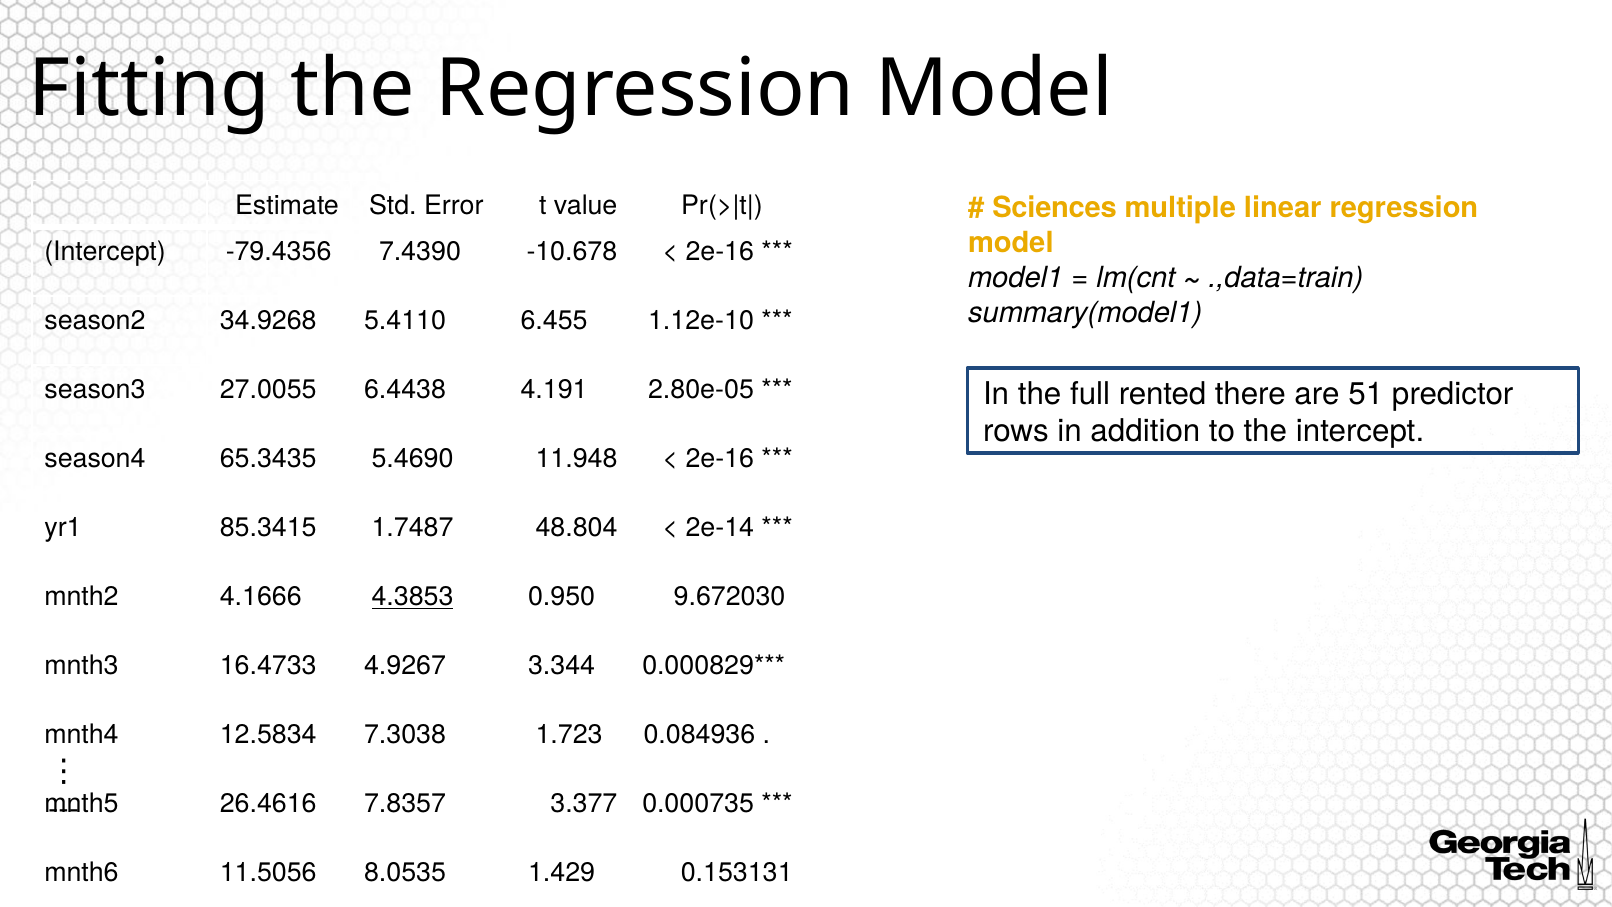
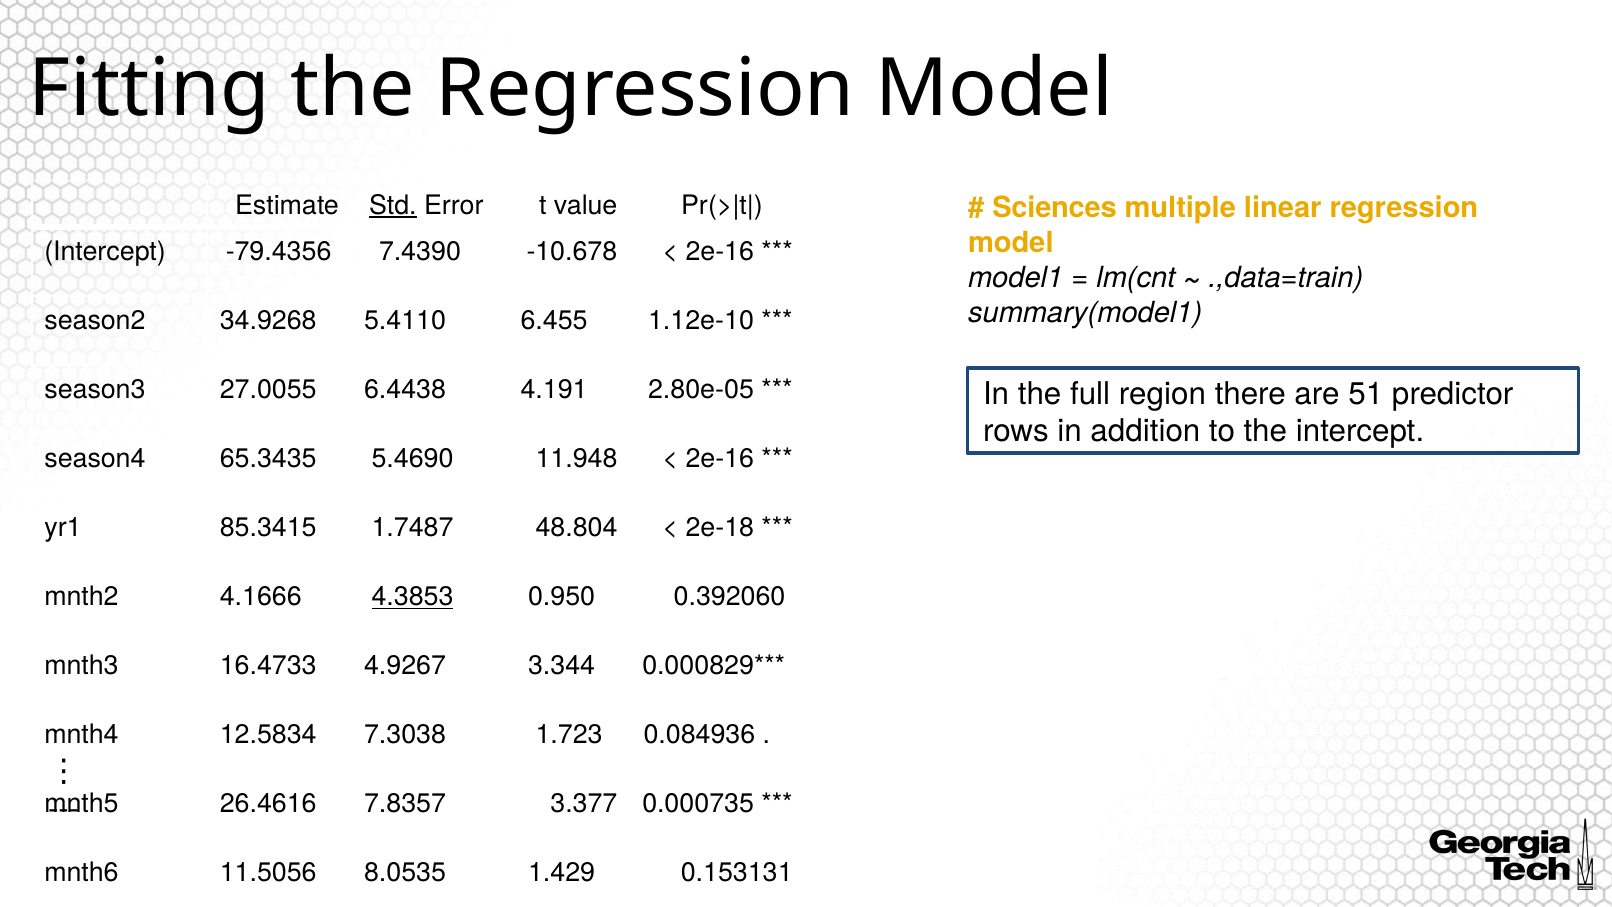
Std underline: none -> present (393, 205)
rented: rented -> region (1162, 394)
2e-14: 2e-14 -> 2e-18 (720, 528)
9.672030: 9.672030 -> 0.392060 (730, 597)
